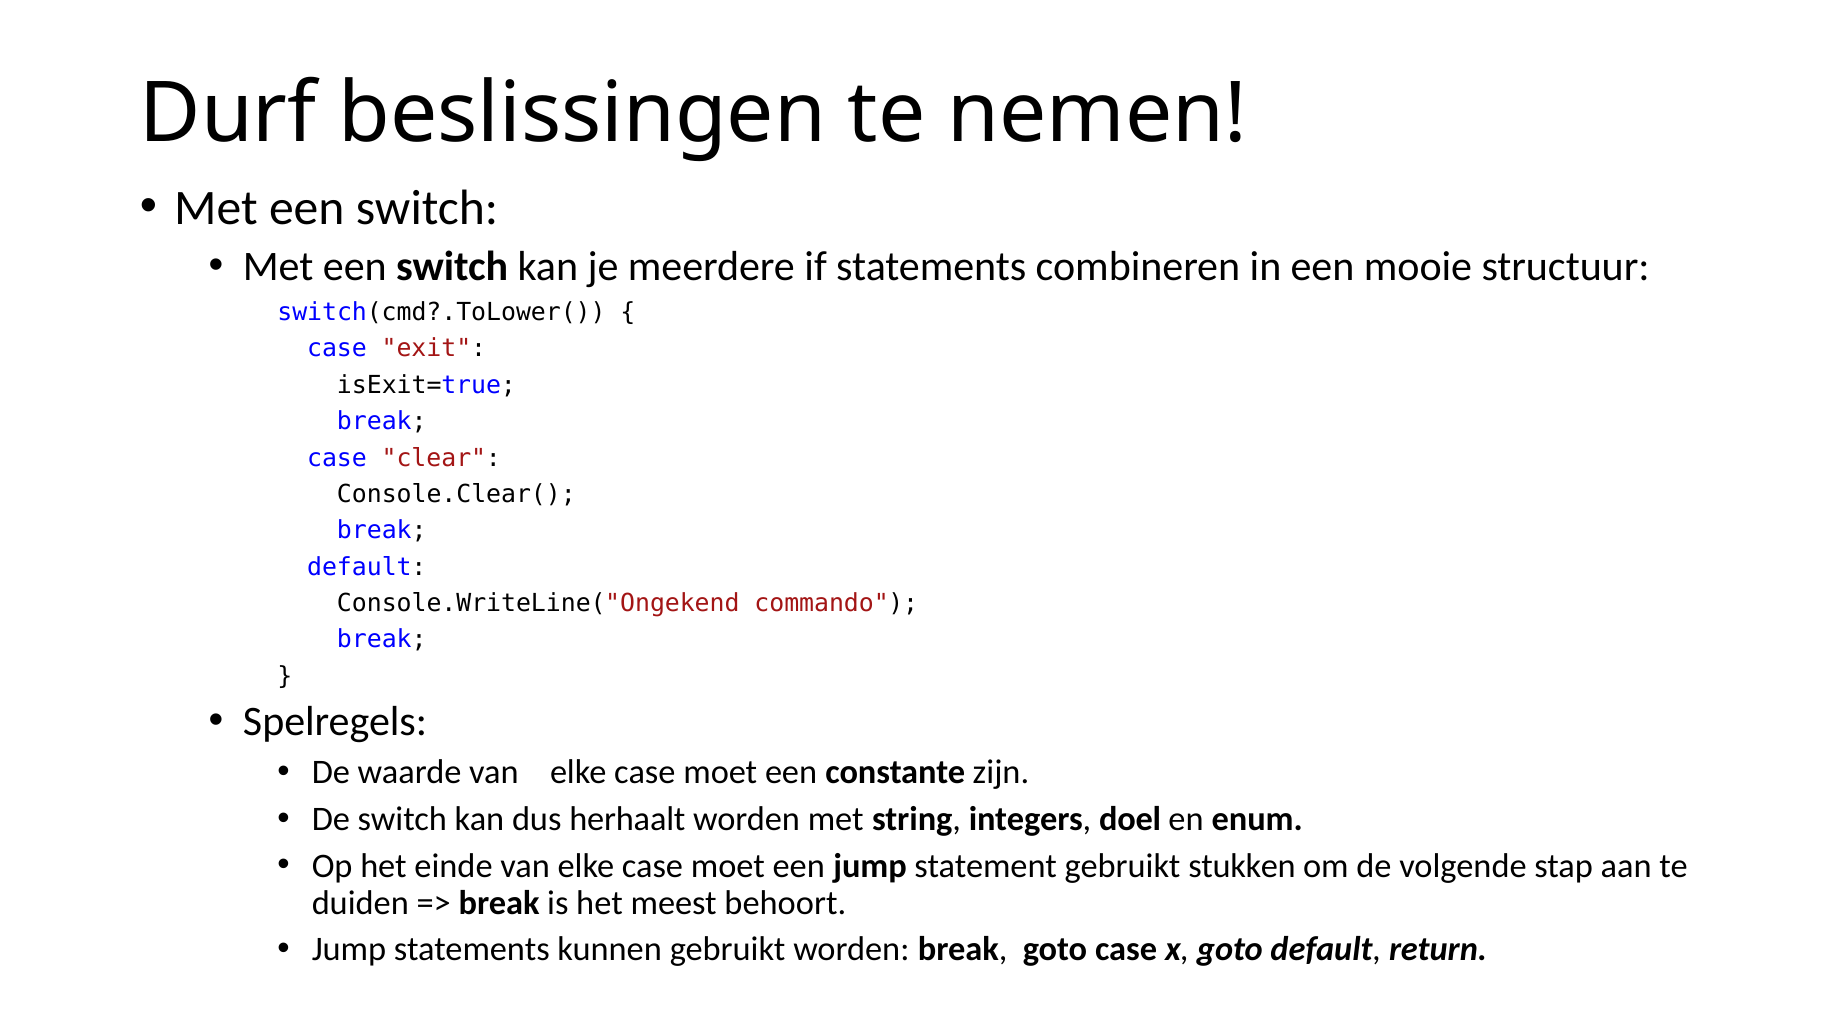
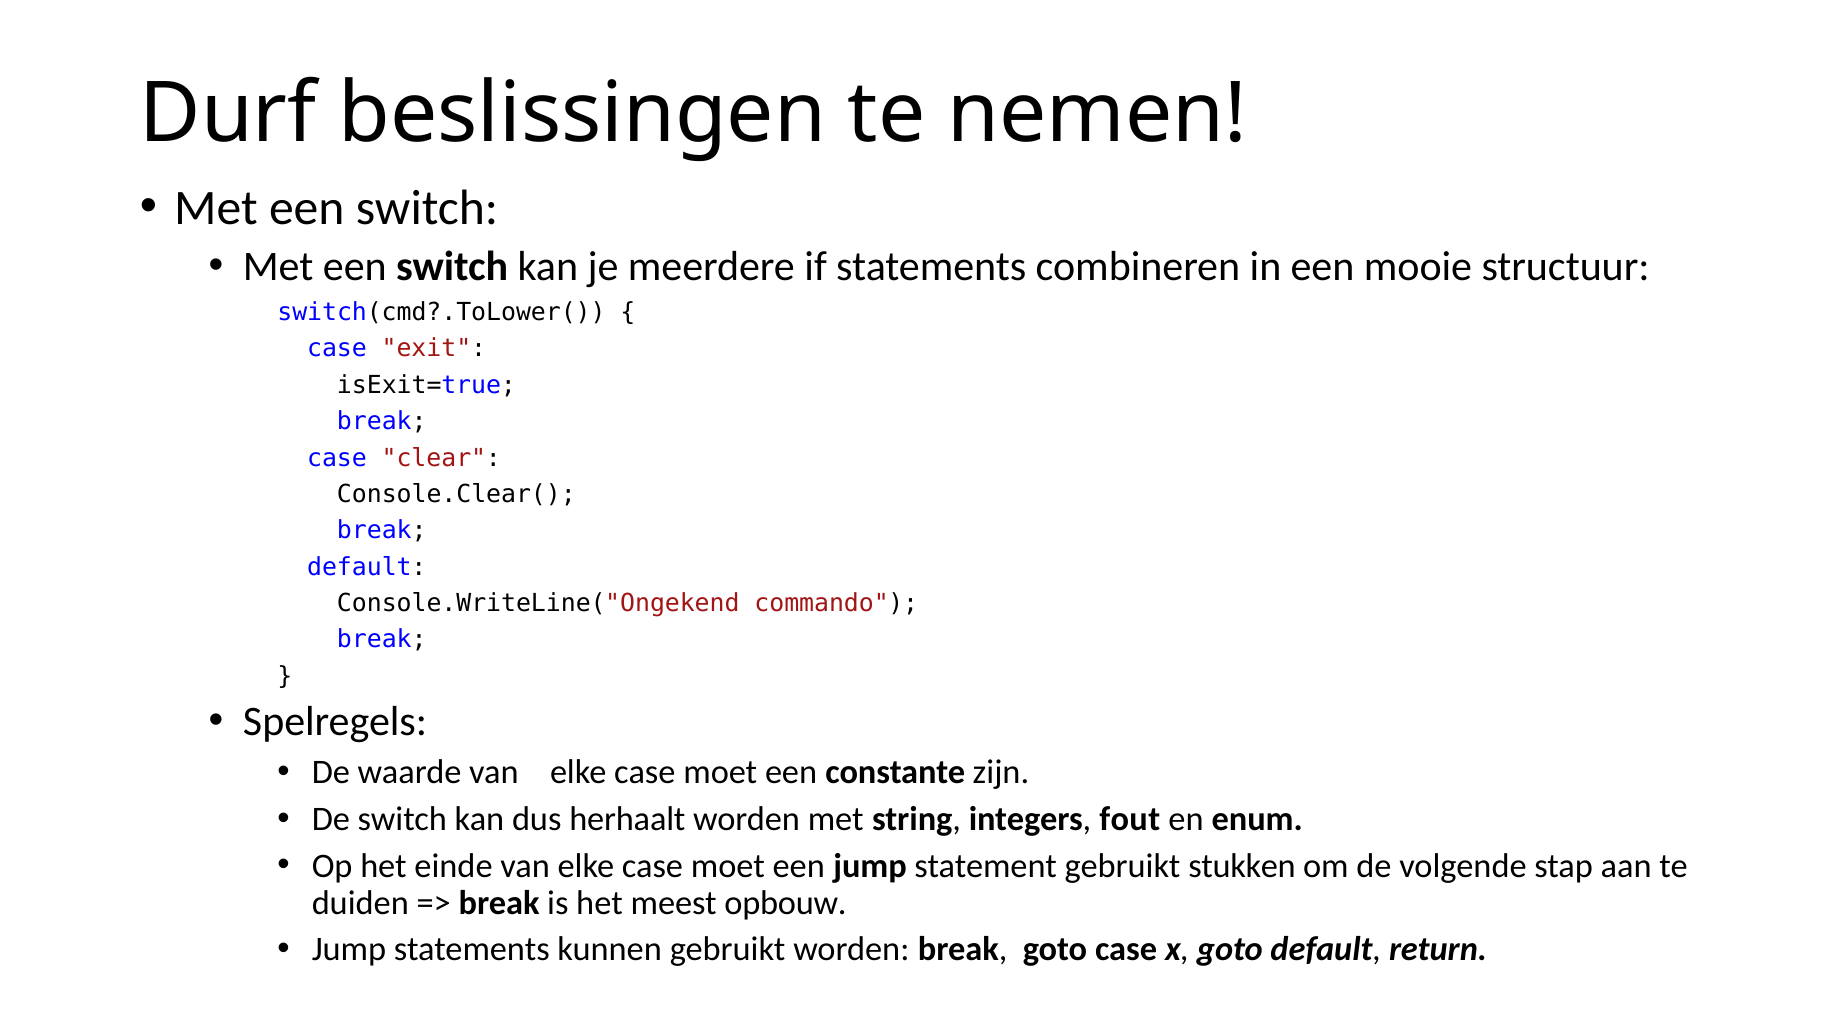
doel: doel -> fout (1130, 820)
behoort: behoort -> opbouw (785, 903)
